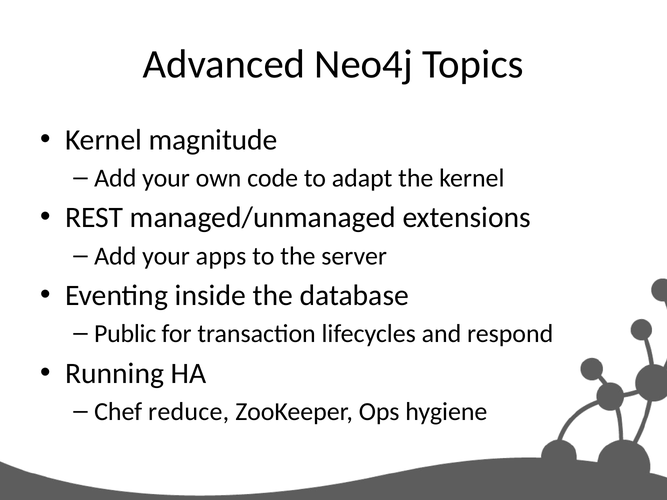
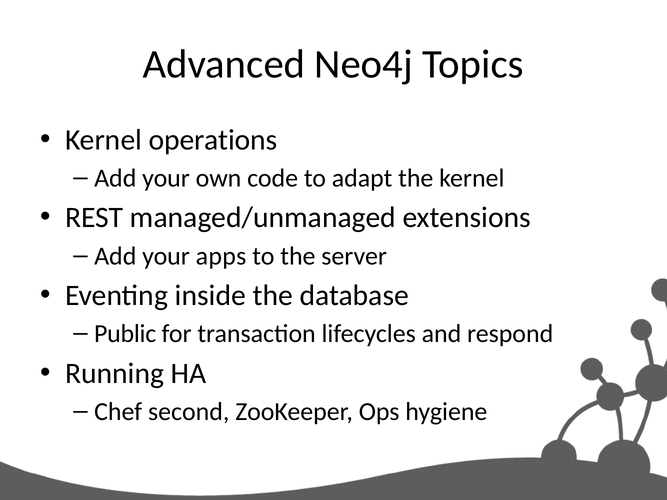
magnitude: magnitude -> operations (213, 140)
reduce: reduce -> second (189, 412)
